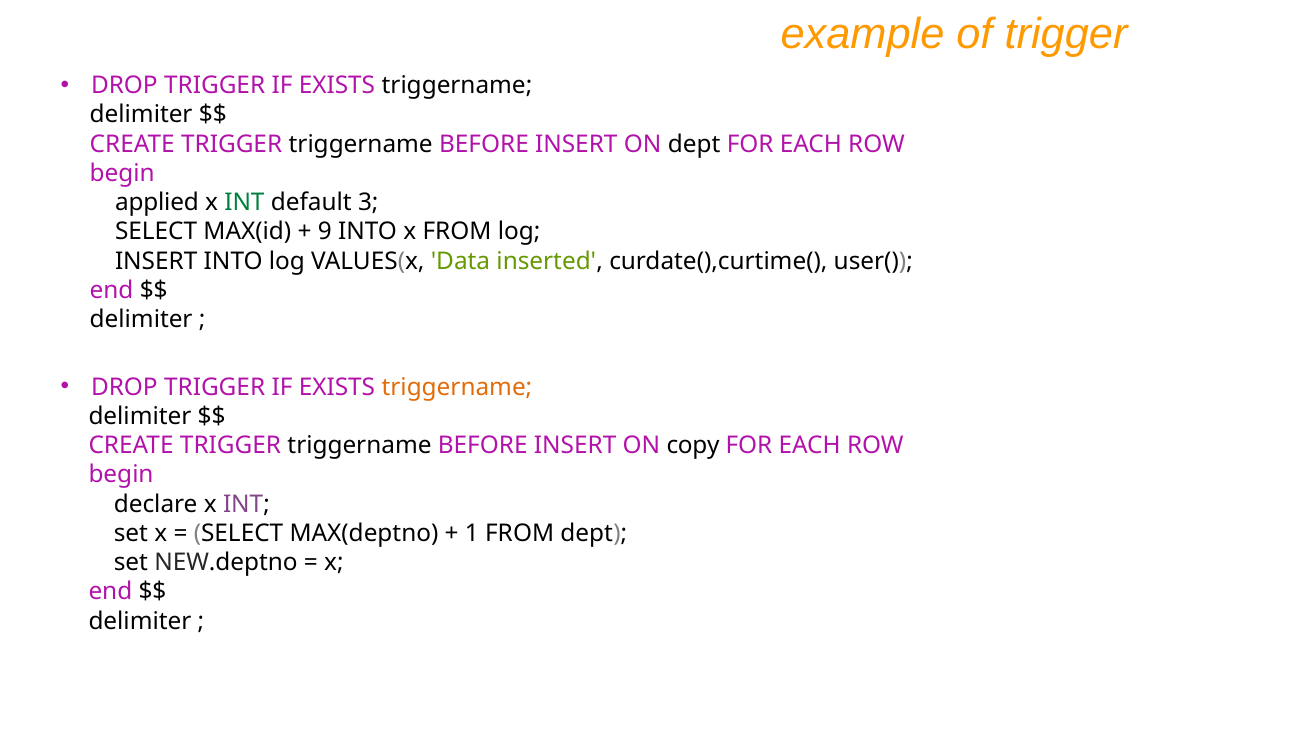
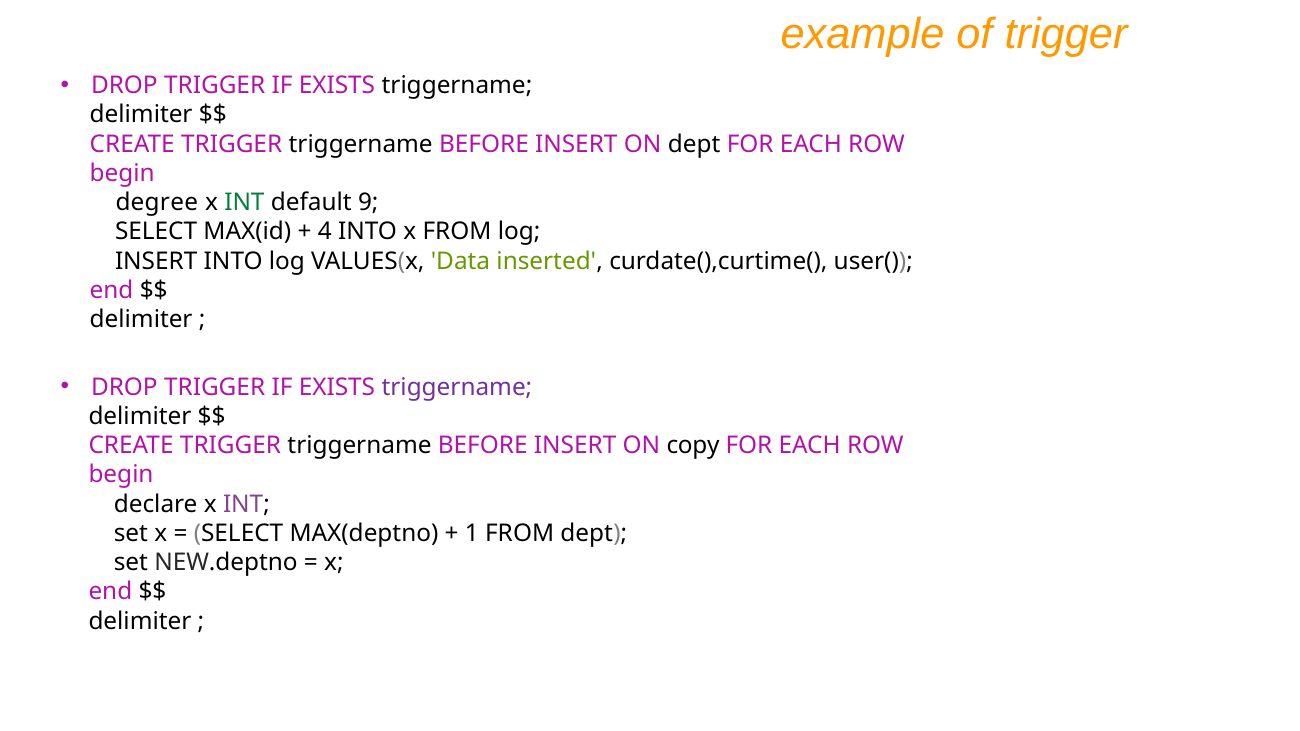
applied: applied -> degree (157, 203)
3: 3 -> 9 (368, 203)
9: 9 -> 4 (325, 232)
triggername colour: orange -> purple (457, 387)
